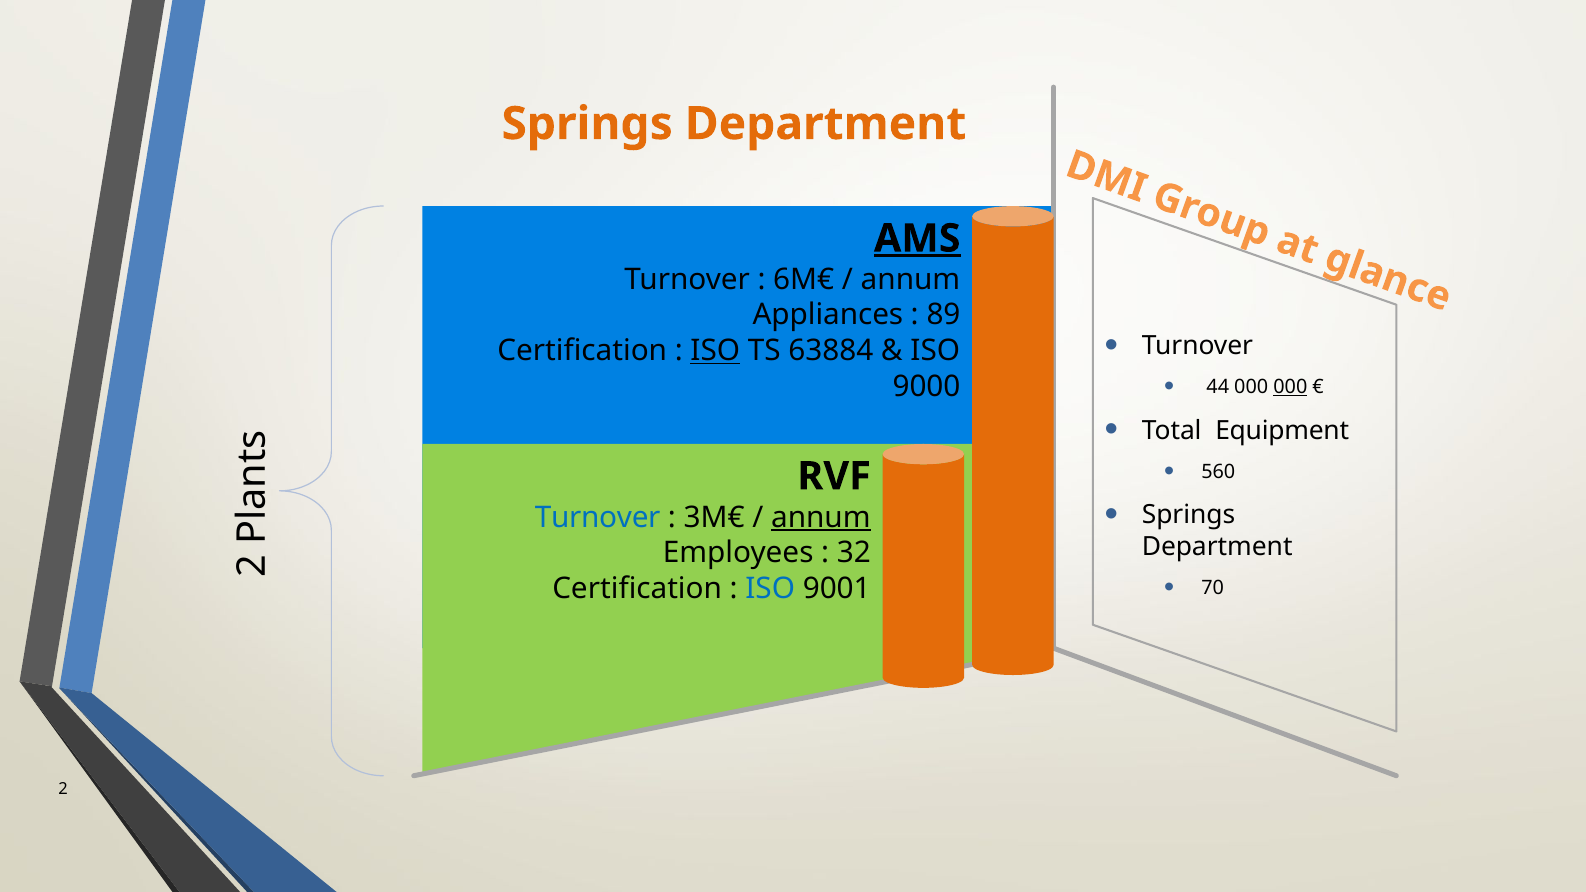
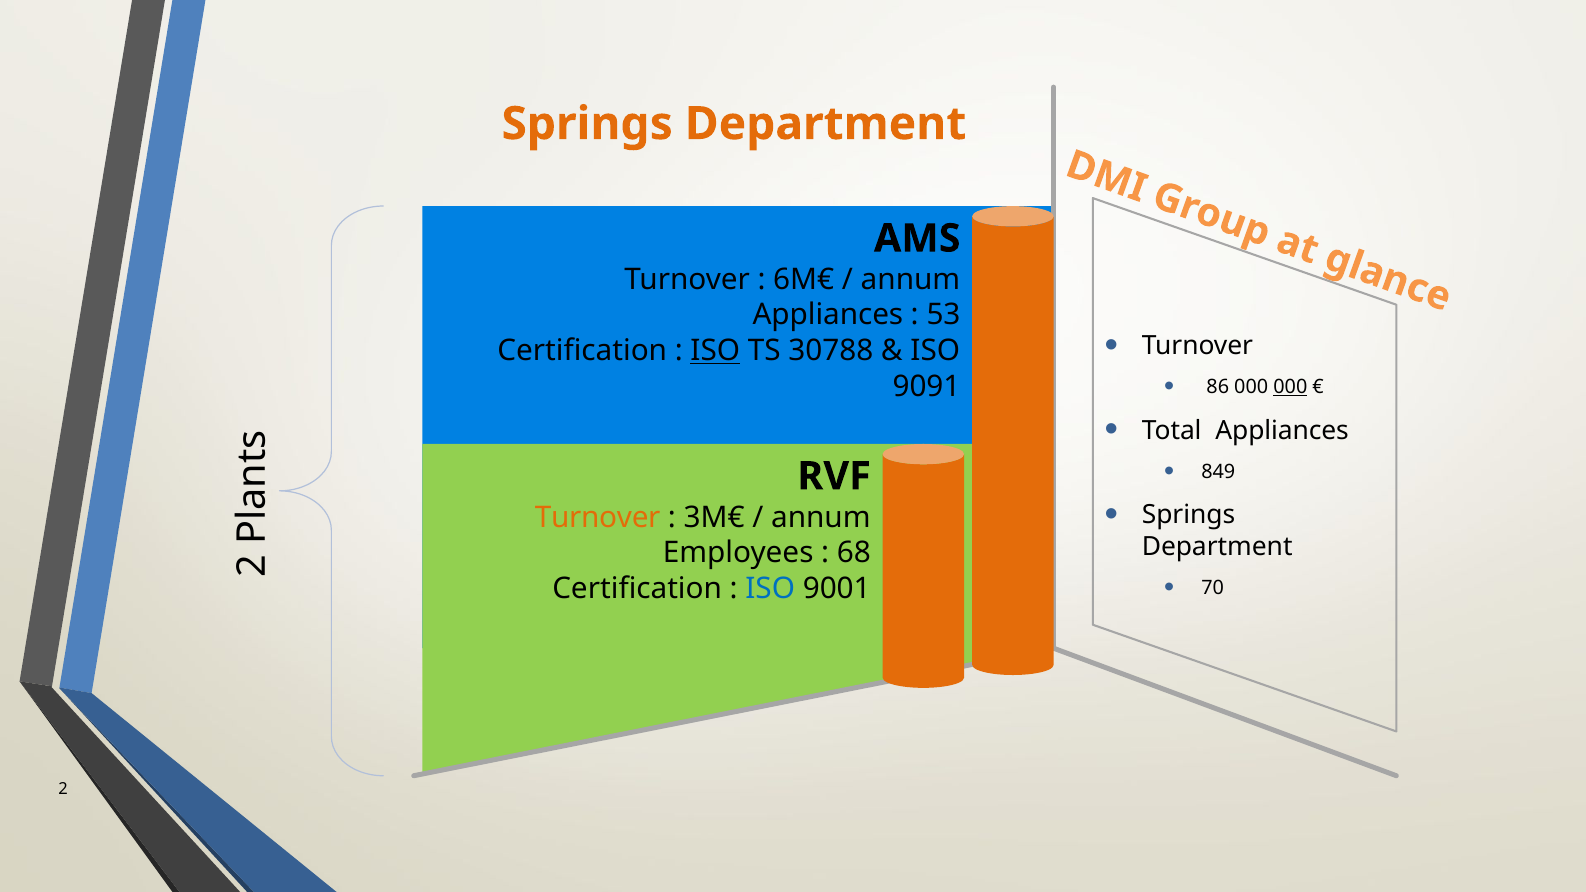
AMS underline: present -> none (917, 239)
89: 89 -> 53 (943, 315)
63884: 63884 -> 30788 (831, 351)
44: 44 -> 86 (1218, 387)
9000: 9000 -> 9091 (927, 387)
Total Equipment: Equipment -> Appliances (1282, 431)
560: 560 -> 849 (1218, 472)
Turnover colour: blue -> orange (598, 517)
annum underline: present -> none (821, 517)
32: 32 -> 68 (854, 553)
